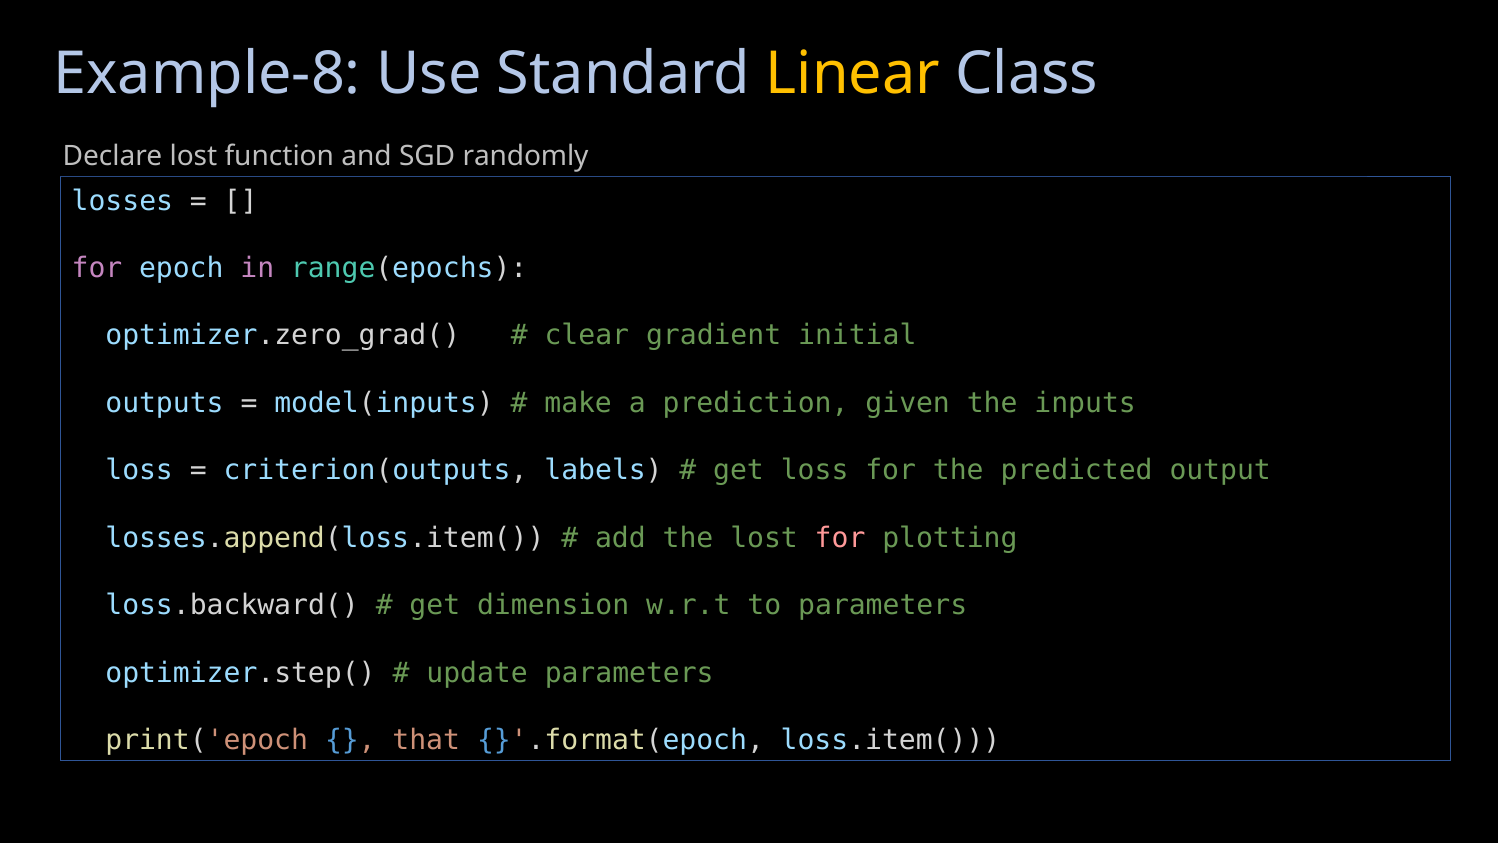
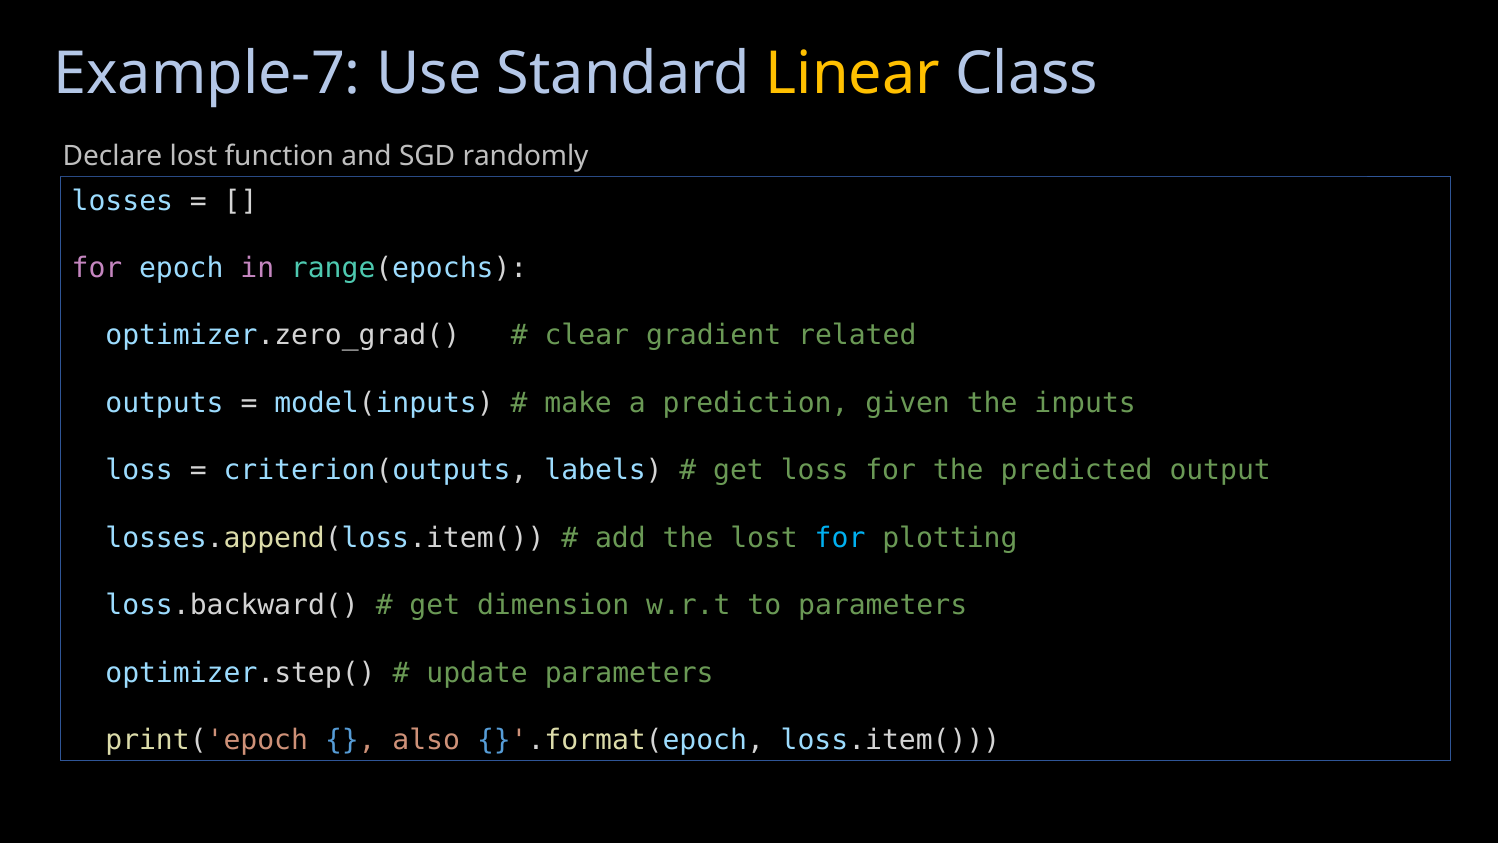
Example-8: Example-8 -> Example-7 (207, 73)
initial: initial -> related (857, 336)
for colour: pink -> light blue (840, 538)
that: that -> also (426, 740)
